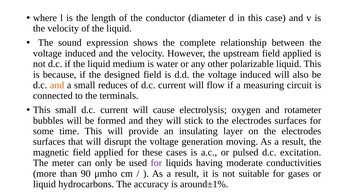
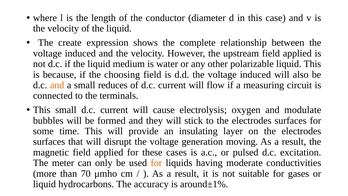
sound: sound -> create (70, 43)
designed: designed -> choosing (122, 74)
rotameter: rotameter -> modulate (303, 110)
for colour: purple -> orange (156, 163)
90: 90 -> 70 (86, 173)
